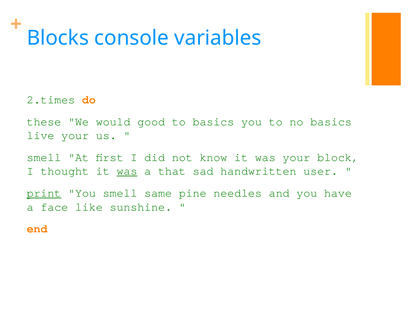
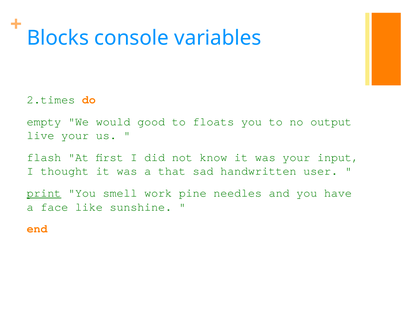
these: these -> empty (44, 121)
to basics: basics -> floats (213, 121)
no basics: basics -> output (331, 121)
smell: smell -> flash (44, 157)
block: block -> input (338, 157)
was underline: present -> none (127, 171)
same: same -> work (158, 193)
